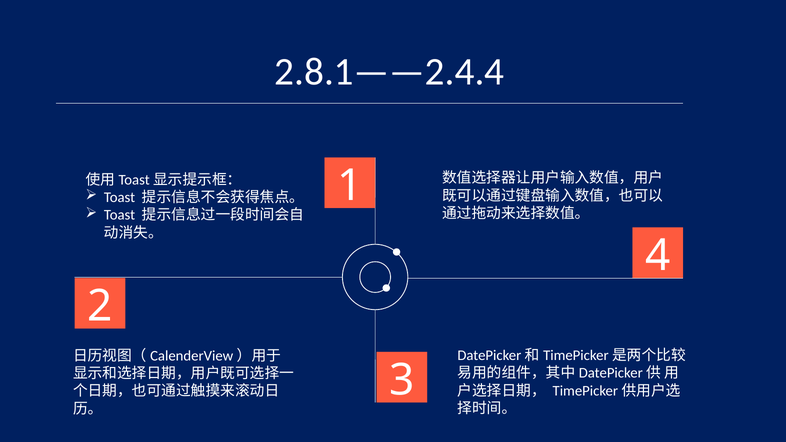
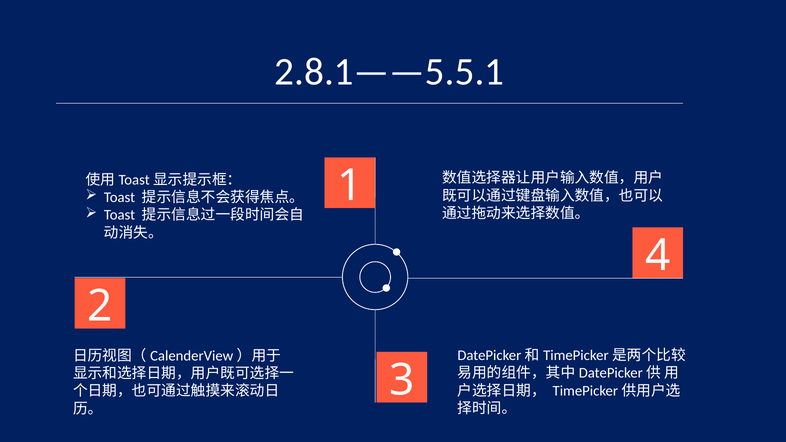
2.8.1——2.4.4: 2.8.1——2.4.4 -> 2.8.1——5.5.1 (389, 72)
